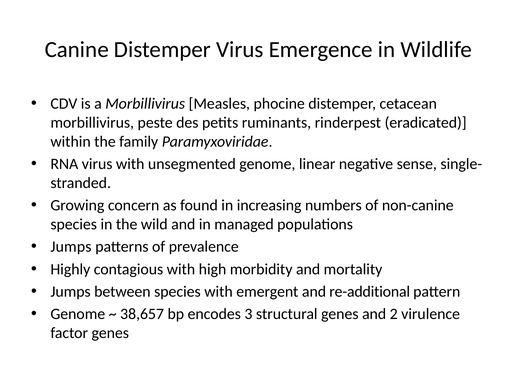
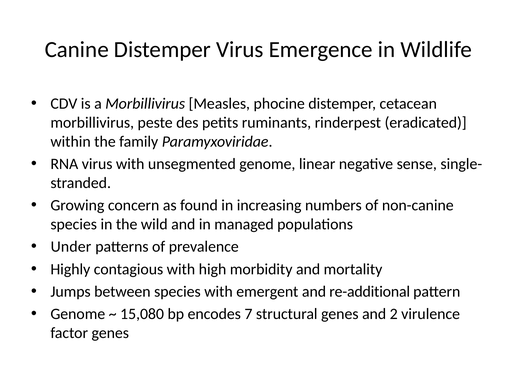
Jumps: Jumps -> Under (71, 247)
38,657: 38,657 -> 15,080 (142, 314)
3: 3 -> 7 (248, 314)
